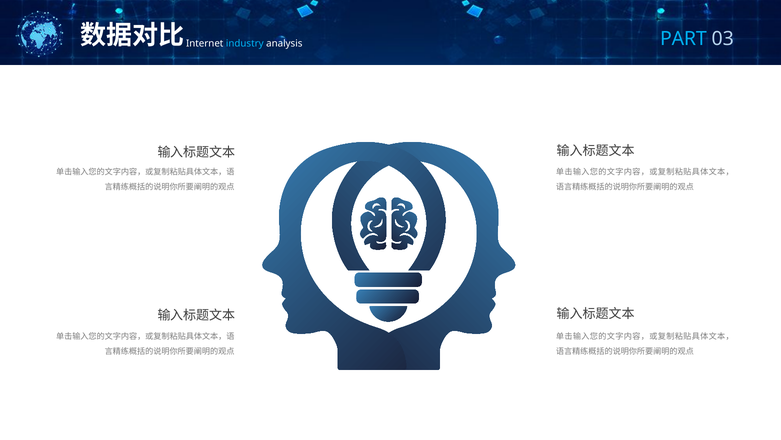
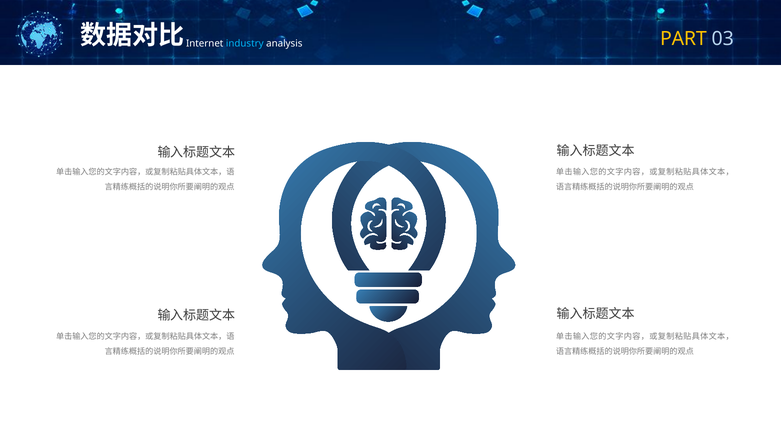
PART colour: light blue -> yellow (683, 39)
